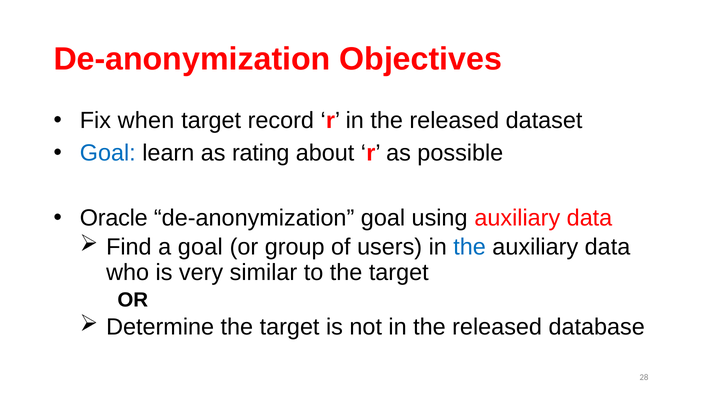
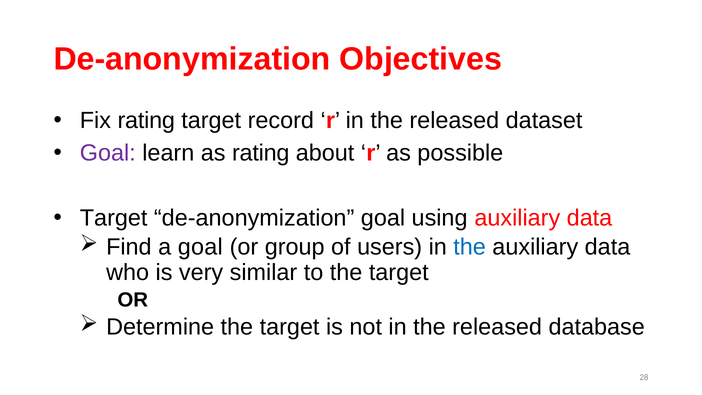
Fix when: when -> rating (146, 120)
Goal colour: blue -> purple (108, 153)
Oracle: Oracle -> Target (114, 218)
